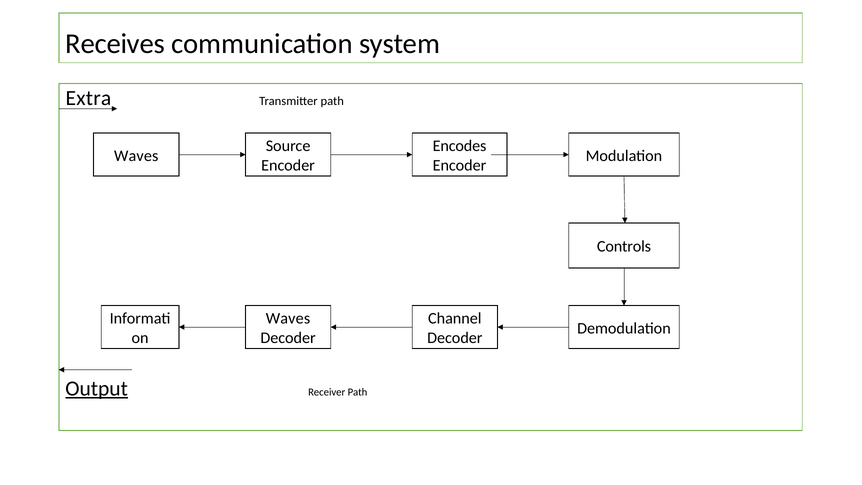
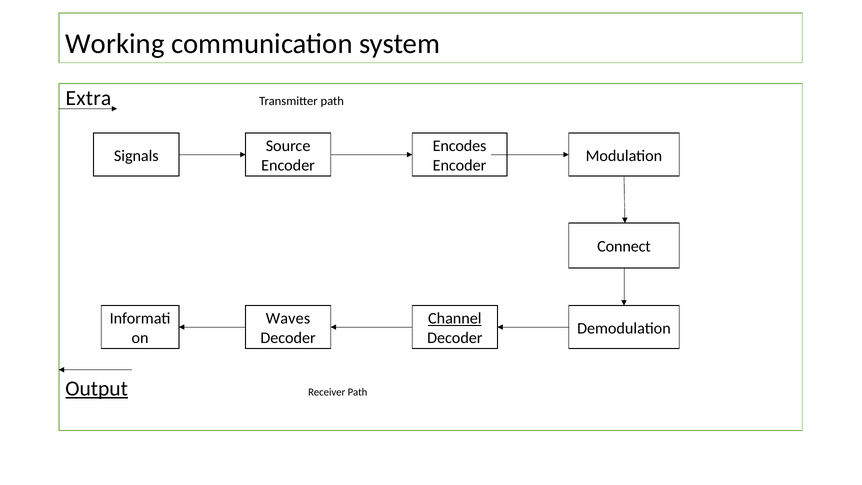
Receives: Receives -> Working (115, 44)
Waves: Waves -> Signals (136, 156)
Controls: Controls -> Connect (624, 247)
Channel underline: none -> present (455, 318)
